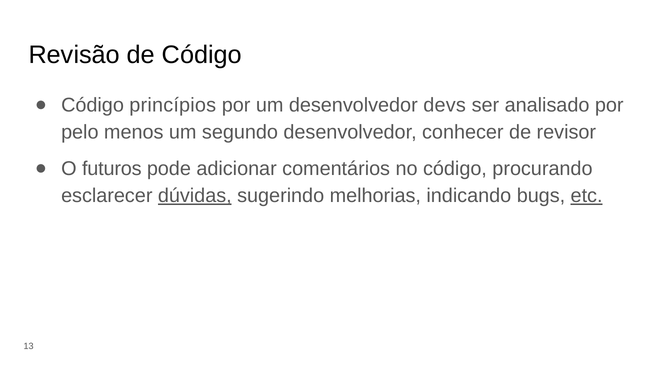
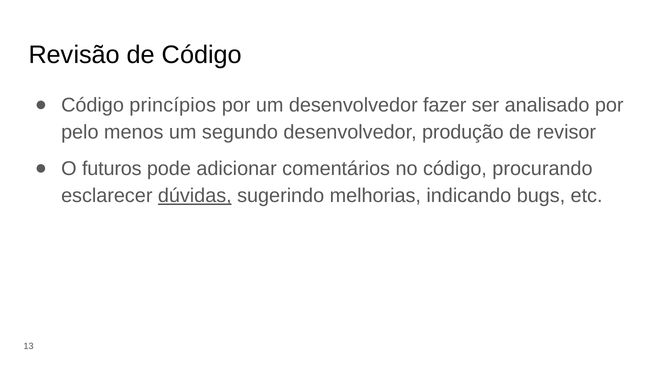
devs: devs -> fazer (445, 105)
conhecer: conhecer -> produção (463, 132)
etc underline: present -> none (587, 196)
